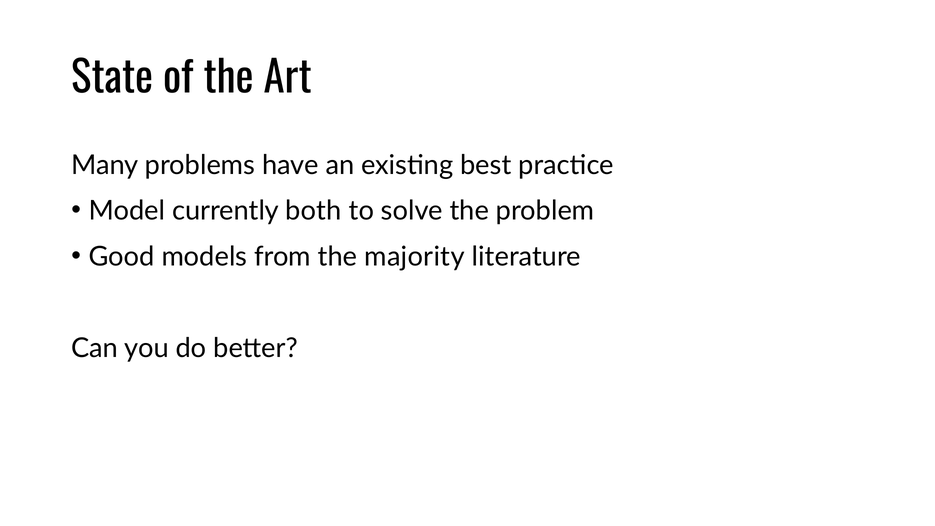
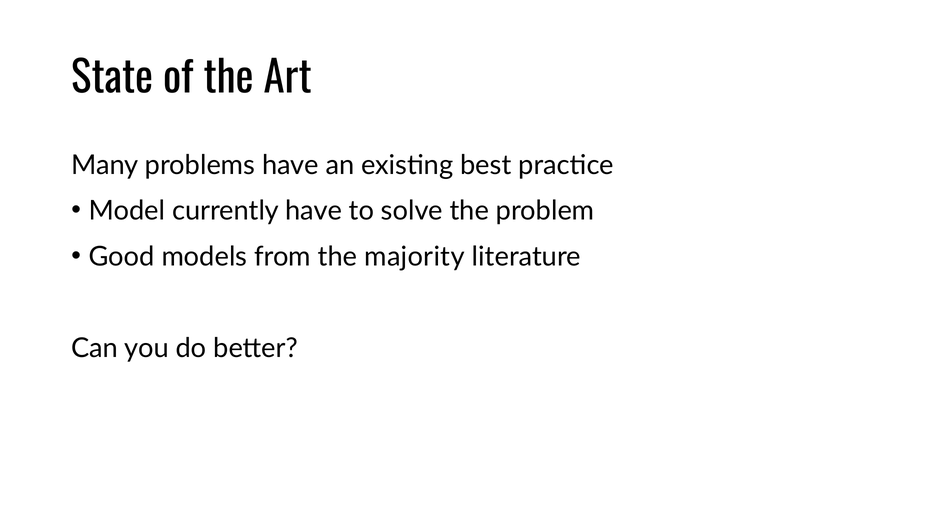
currently both: both -> have (314, 211)
